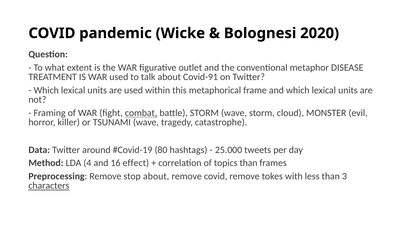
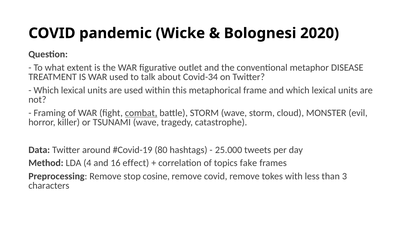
Covid-91: Covid-91 -> Covid-34 (200, 77)
topics than: than -> fake (248, 163)
stop about: about -> cosine (156, 177)
characters underline: present -> none (49, 186)
